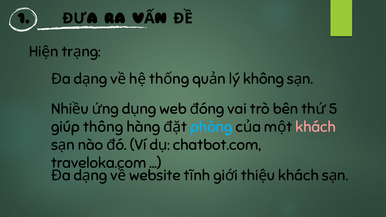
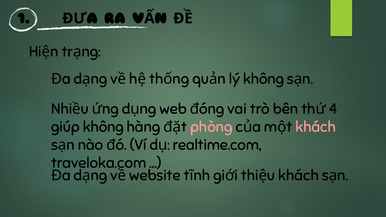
5: 5 -> 4 (333, 109)
giúp thông: thông -> không (103, 127)
phòng colour: light blue -> pink (211, 127)
chatbot.com: chatbot.com -> realtime.com (217, 145)
